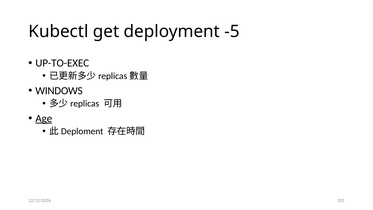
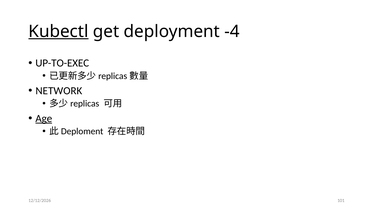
Kubectl underline: none -> present (58, 31)
-5: -5 -> -4 (232, 31)
WINDOWS: WINDOWS -> NETWORK (59, 91)
